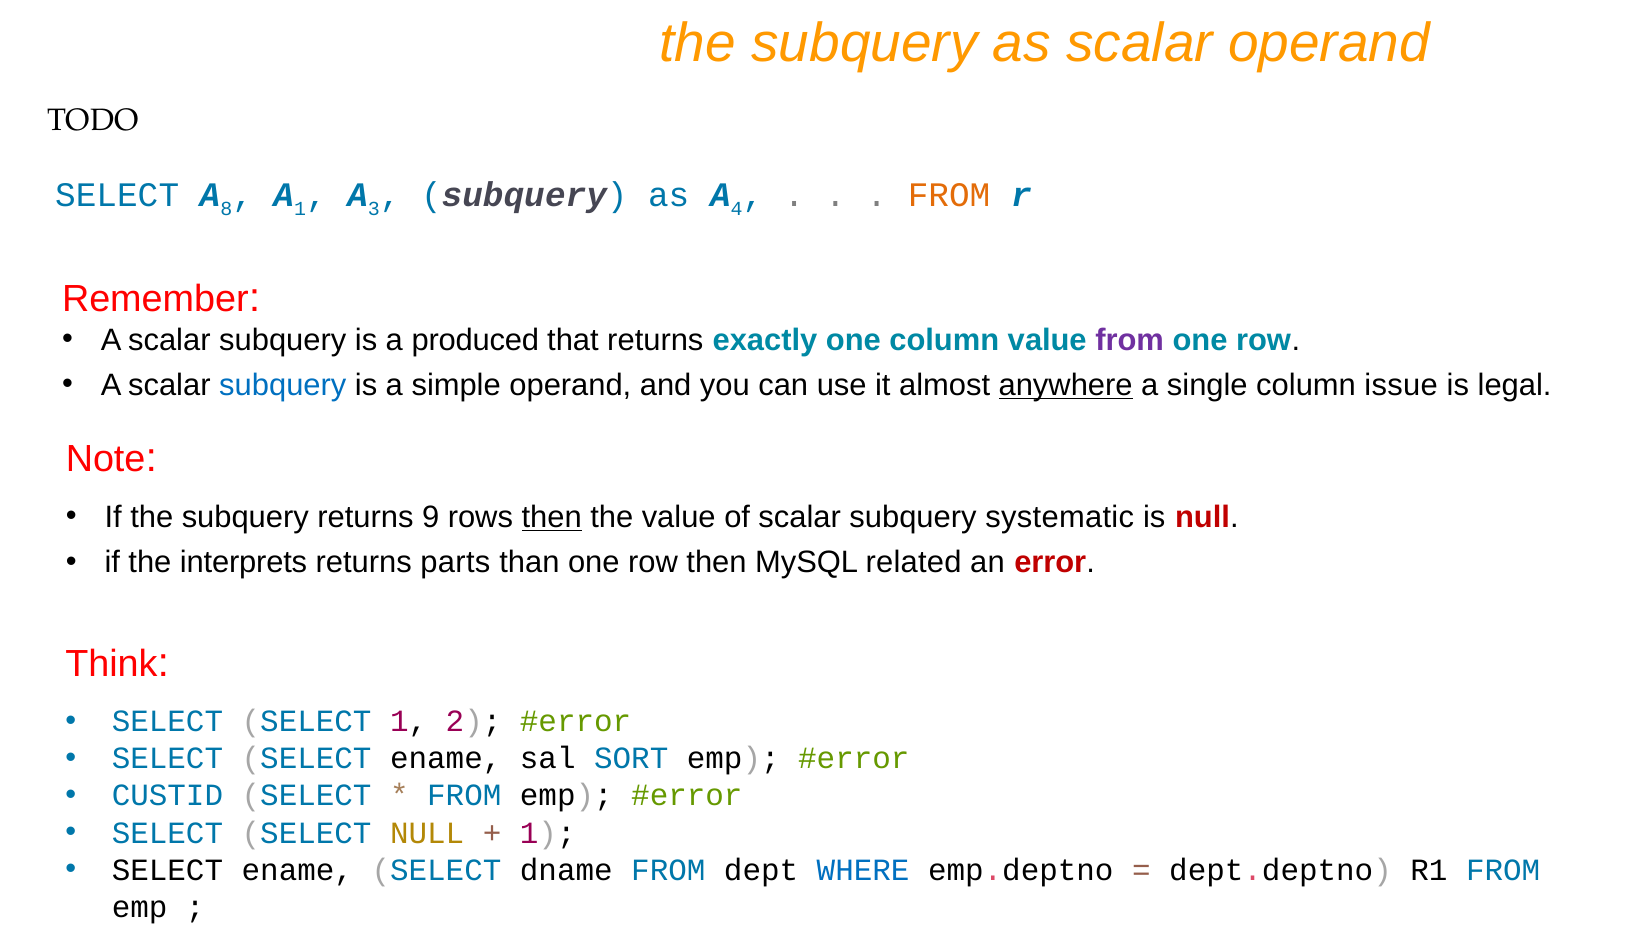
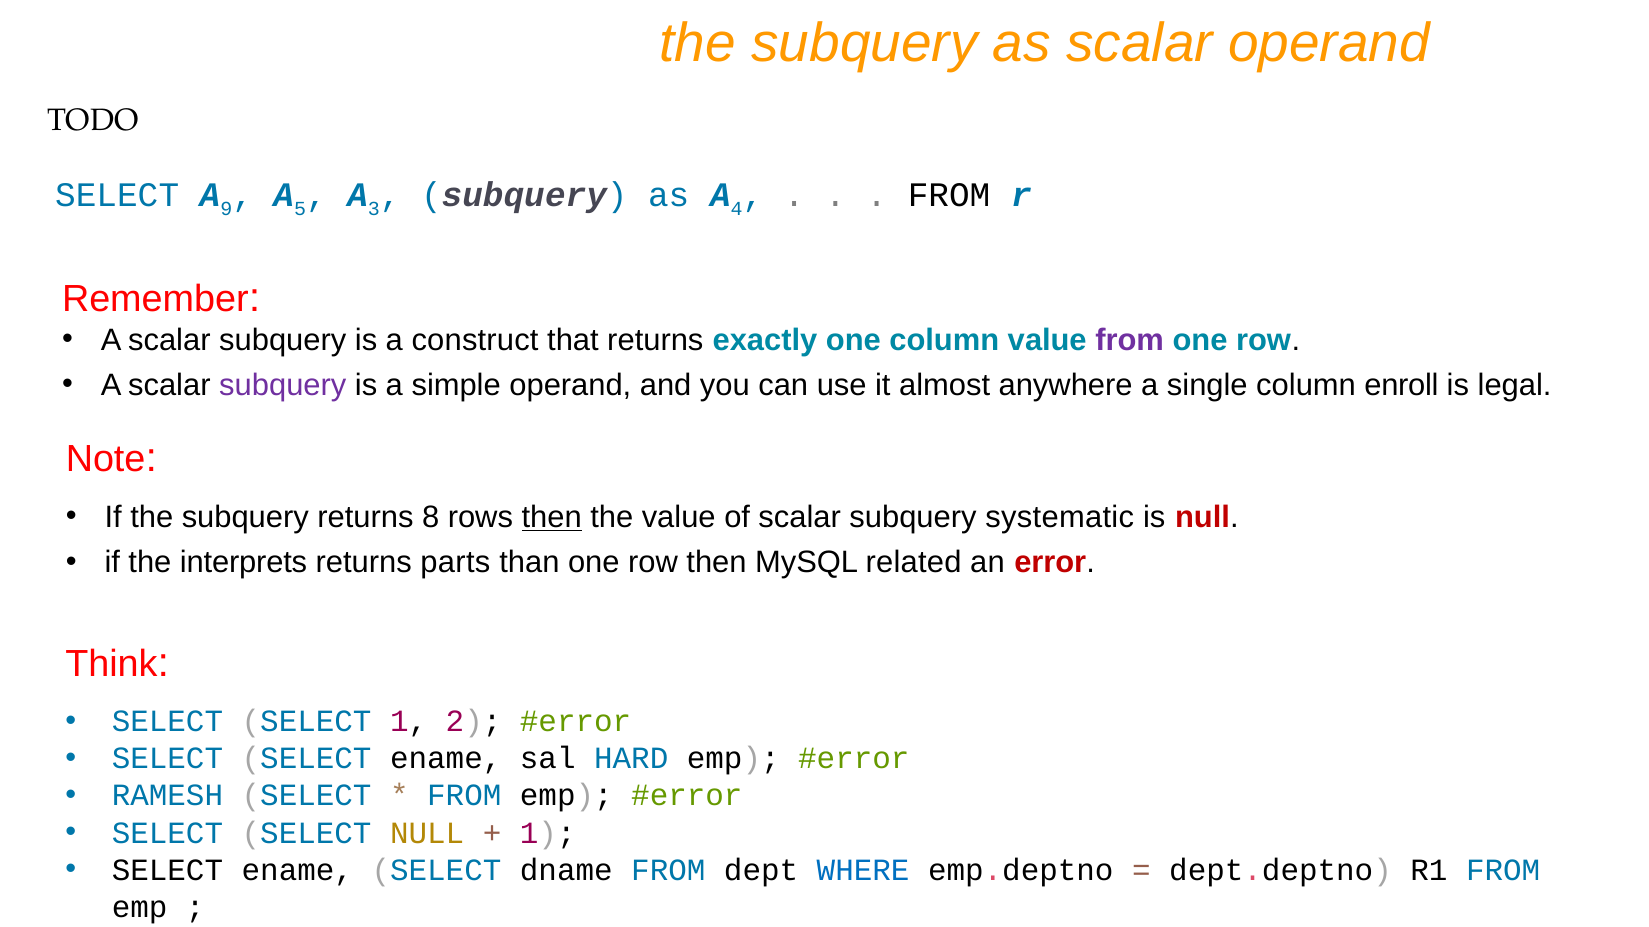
8: 8 -> 9 (226, 209)
A 1: 1 -> 5 (300, 209)
FROM colour: orange -> black (949, 196)
produced: produced -> construct (475, 340)
subquery colour: blue -> purple (283, 386)
anywhere underline: present -> none (1066, 386)
issue: issue -> enroll (1401, 386)
9: 9 -> 8 (431, 518)
SORT: SORT -> HARD (631, 759)
CUSTID: CUSTID -> RAMESH (167, 796)
